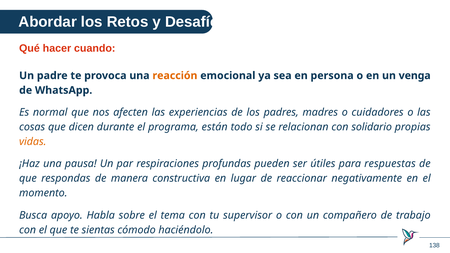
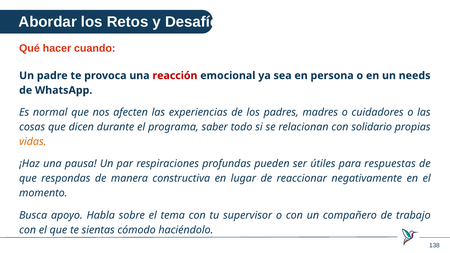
reacción colour: orange -> red (175, 76)
venga: venga -> needs (415, 76)
están: están -> saber (215, 127)
